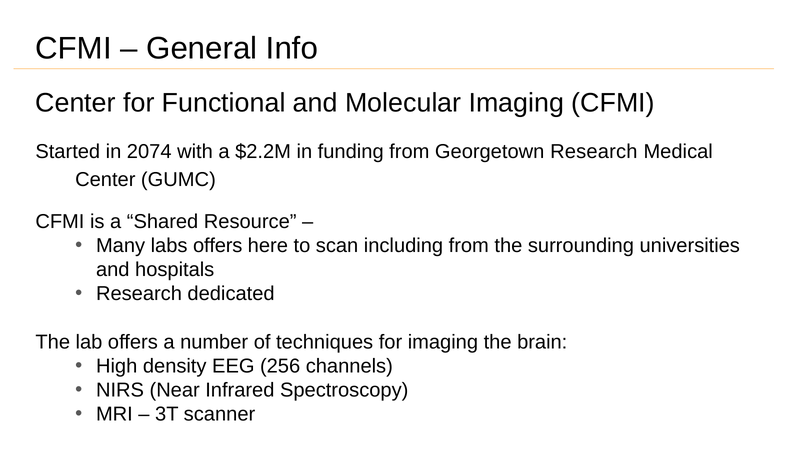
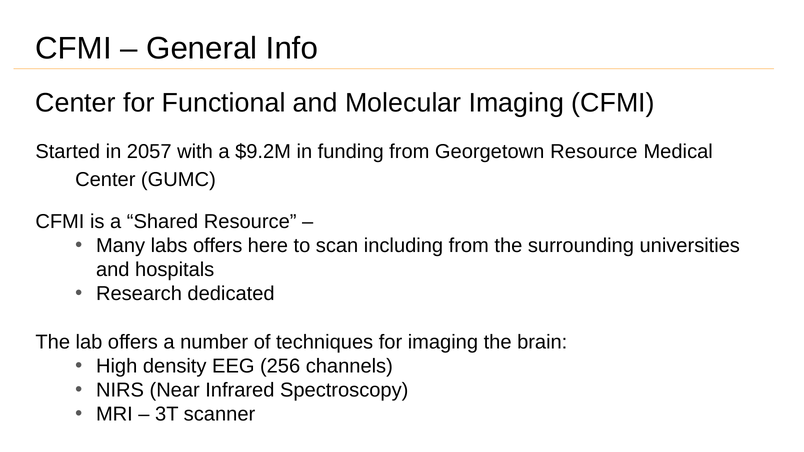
2074: 2074 -> 2057 (149, 152)
$2.2M: $2.2M -> $9.2M (263, 152)
Georgetown Research: Research -> Resource (594, 152)
